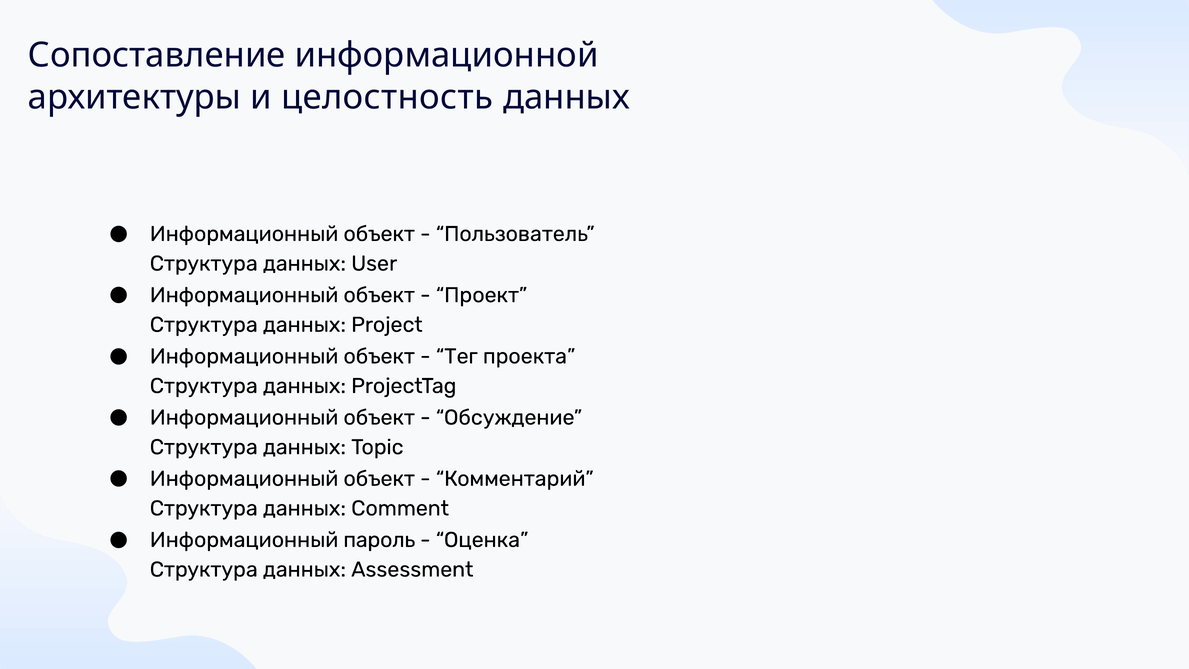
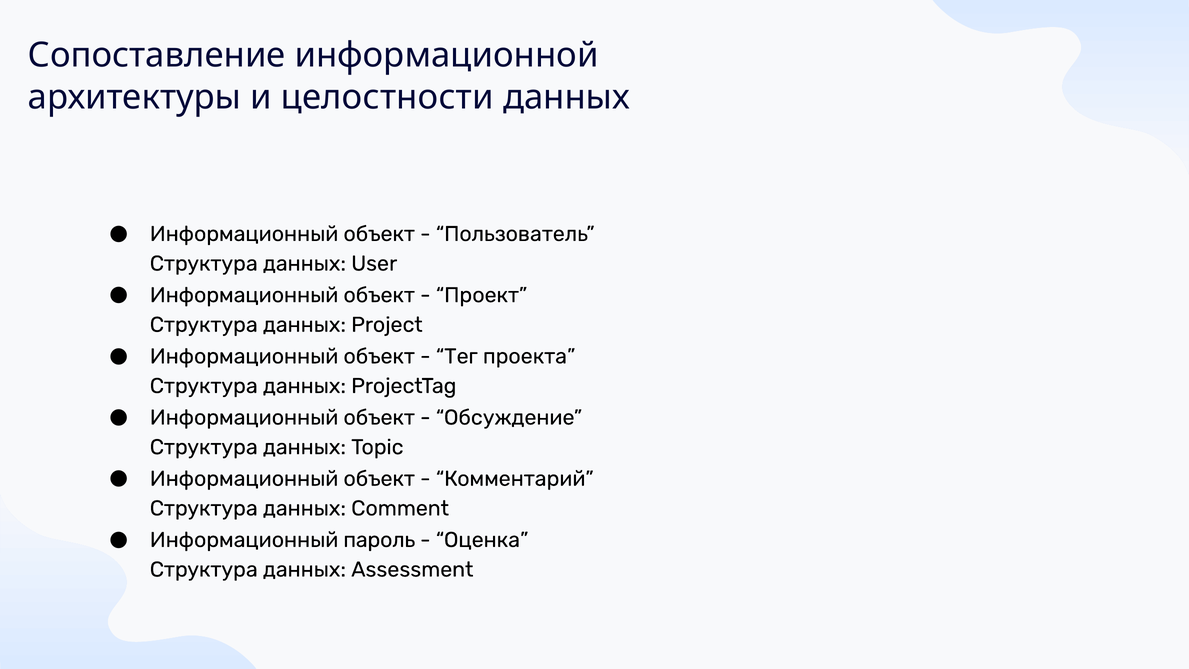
целостность: целостность -> целостности (387, 97)
